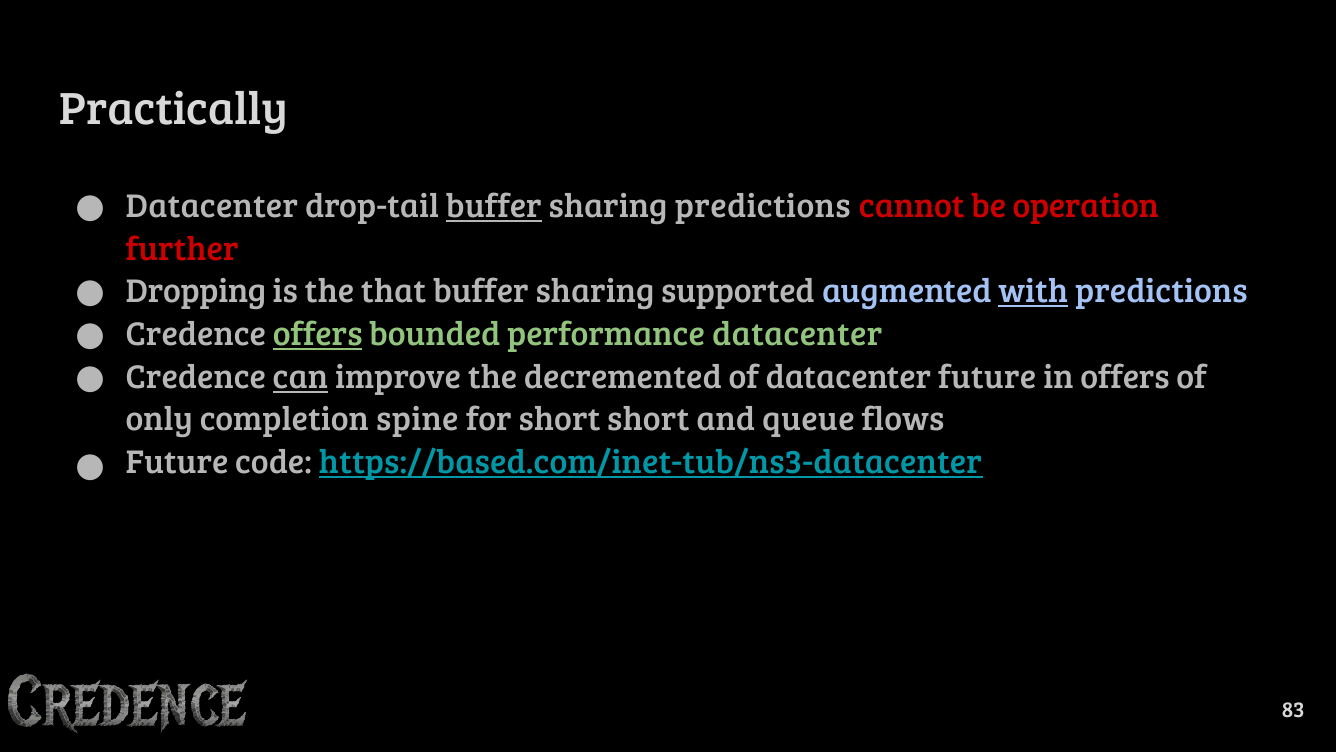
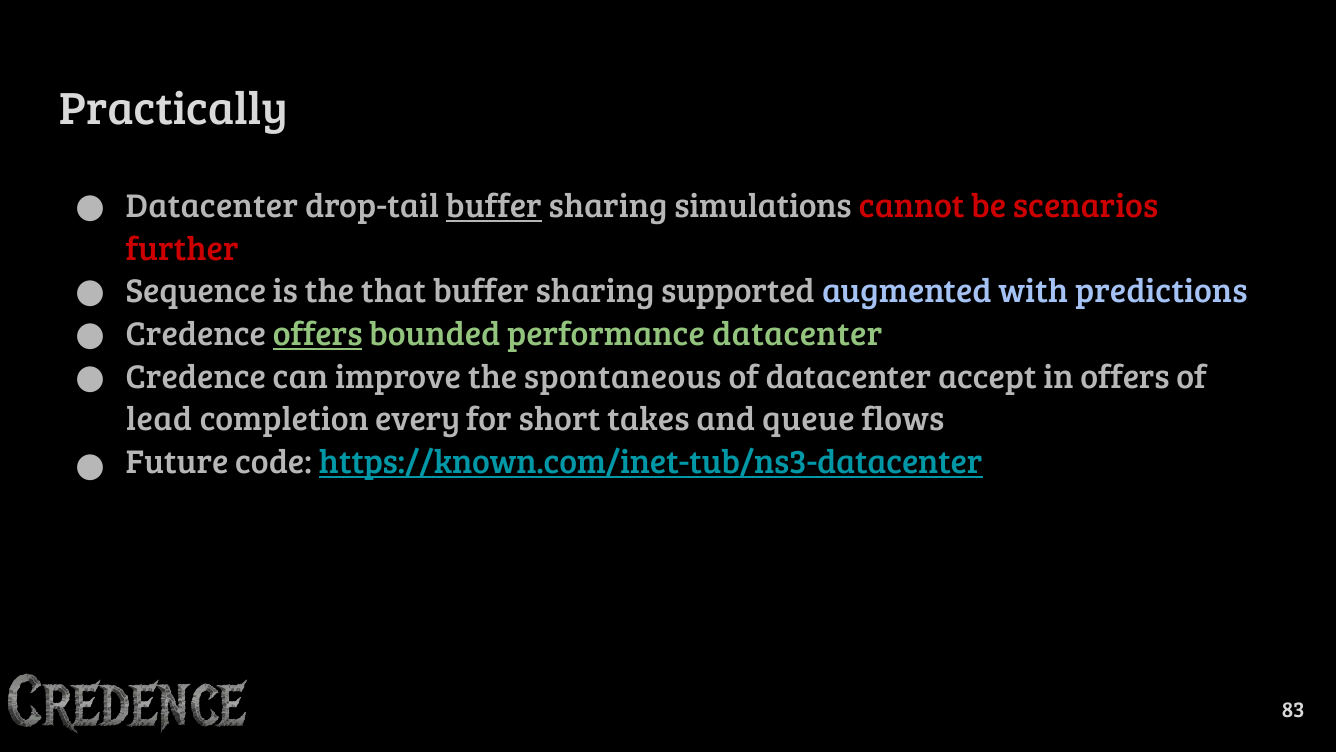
sharing predictions: predictions -> simulations (763, 206)
operation: operation -> scenarios (1086, 206)
Dropping: Dropping -> Sequence (196, 292)
with underline: present -> none (1033, 292)
can underline: present -> none (300, 377)
decremented: decremented -> spontaneous (623, 377)
datacenter future: future -> accept (987, 377)
only: only -> lead (159, 419)
spine: spine -> every (418, 419)
short short: short -> takes (648, 419)
https://based.com/inet-tub/ns3-datacenter: https://based.com/inet-tub/ns3-datacenter -> https://known.com/inet-tub/ns3-datacenter (651, 462)
